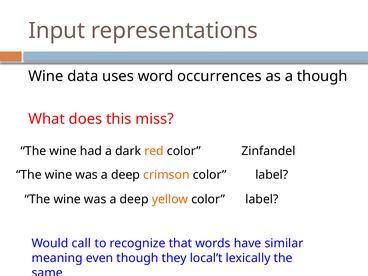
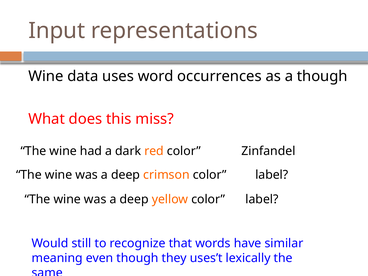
call: call -> still (81, 243)
local’t: local’t -> uses’t (206, 258)
